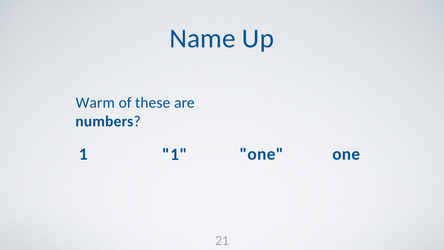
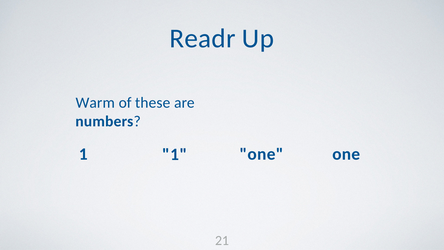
Name: Name -> Readr (203, 38)
